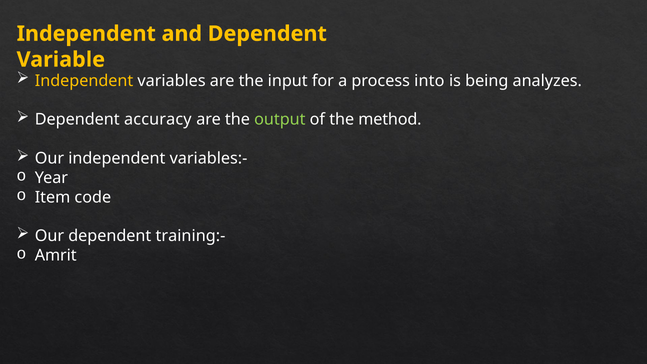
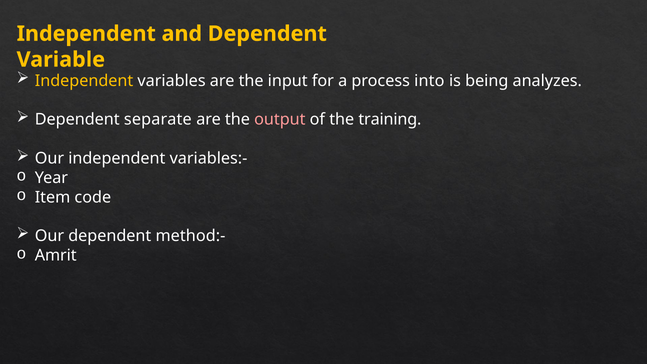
accuracy: accuracy -> separate (158, 119)
output colour: light green -> pink (280, 119)
method: method -> training (390, 119)
training:-: training:- -> method:- (190, 236)
